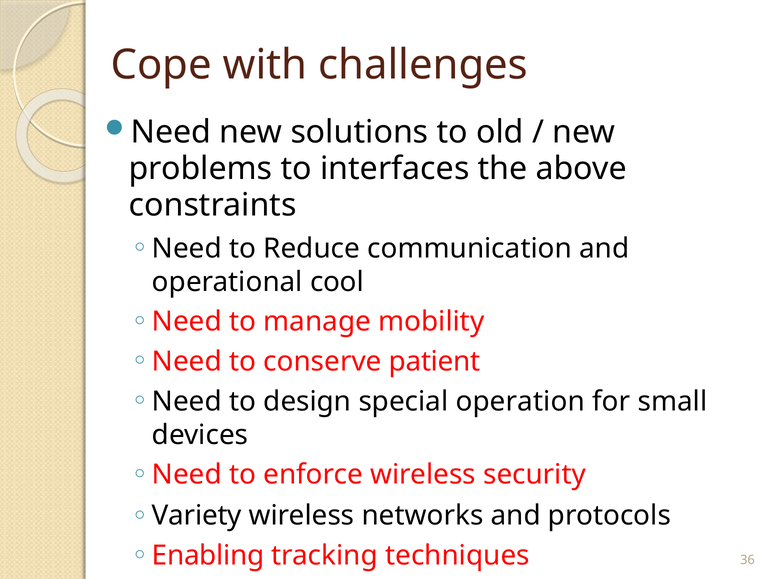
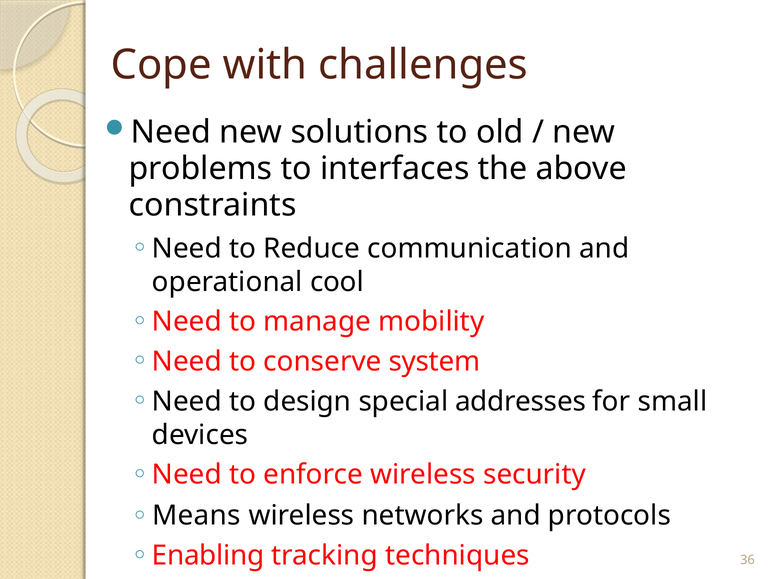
patient: patient -> system (435, 362)
operation: operation -> addresses (520, 402)
Variety: Variety -> Means (197, 516)
